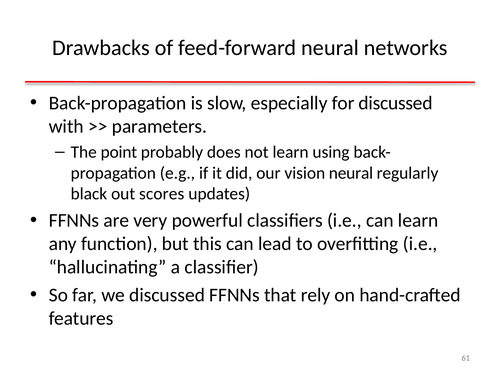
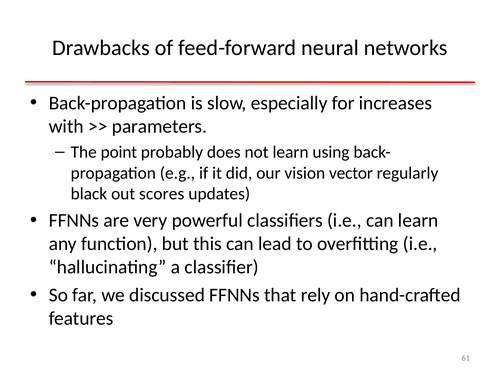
for discussed: discussed -> increases (395, 103)
vision neural: neural -> vector (351, 173)
